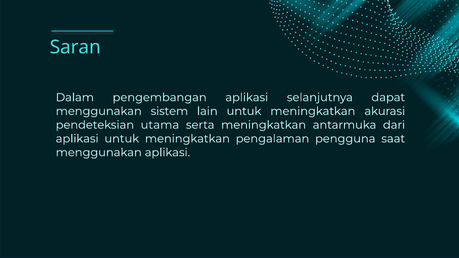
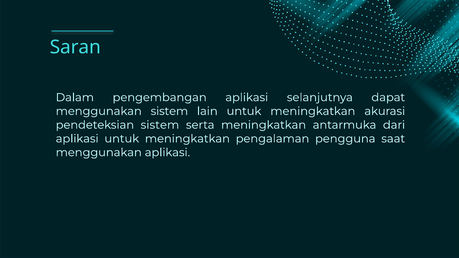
pendeteksian utama: utama -> sistem (160, 125)
